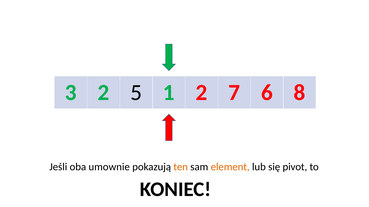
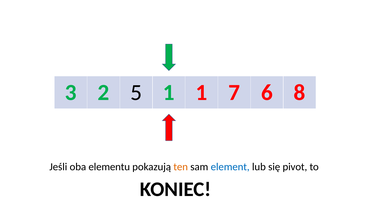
1 2: 2 -> 1 (202, 93)
umownie: umownie -> elementu (109, 167)
element colour: orange -> blue (230, 167)
